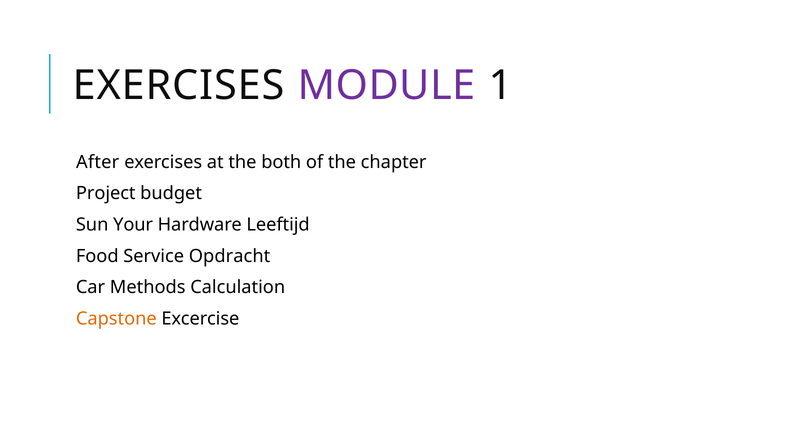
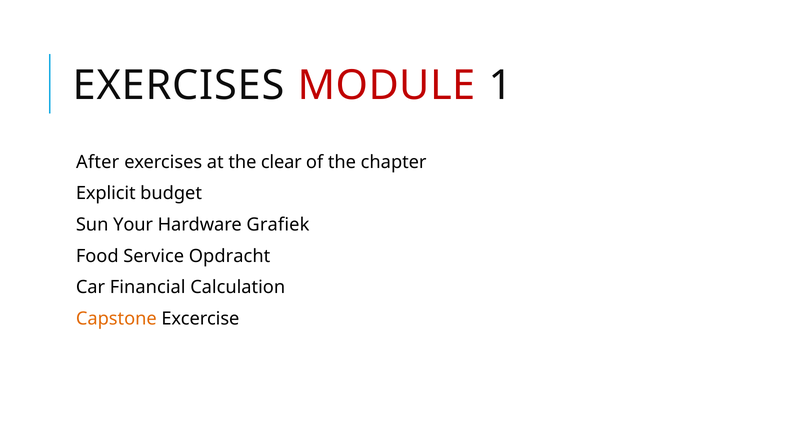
MODULE colour: purple -> red (387, 86)
both: both -> clear (281, 162)
Project: Project -> Explicit (106, 194)
Leeftijd: Leeftijd -> Grafiek (278, 225)
Methods: Methods -> Financial (148, 288)
